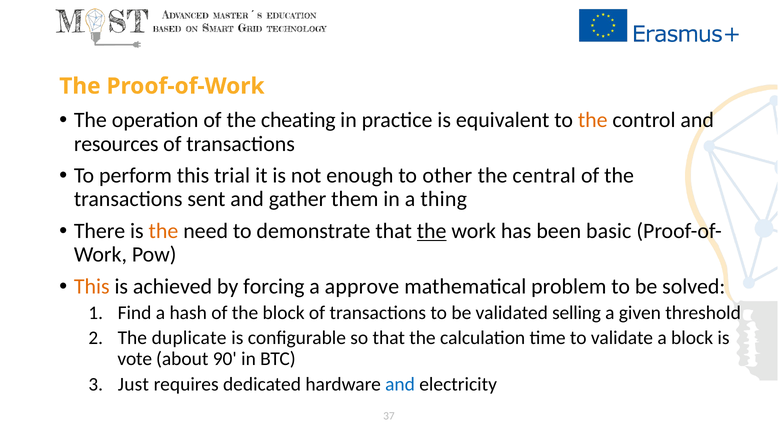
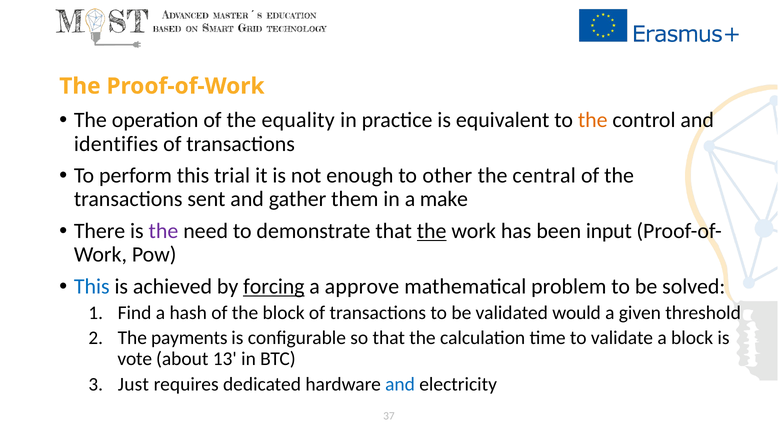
cheating: cheating -> equality (298, 120)
resources: resources -> identifies (116, 144)
thing: thing -> make (444, 199)
the colour: orange -> purple (163, 231)
basic: basic -> input (609, 231)
This colour: orange -> blue (92, 286)
forcing underline: none -> present (274, 286)
selling: selling -> would (577, 313)
duplicate: duplicate -> payments (189, 338)
90: 90 -> 13 (225, 359)
